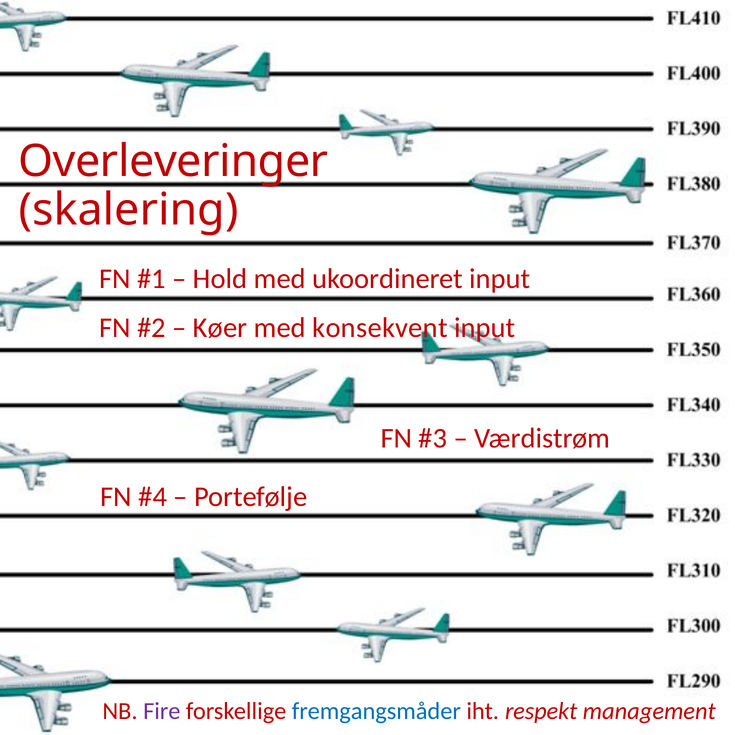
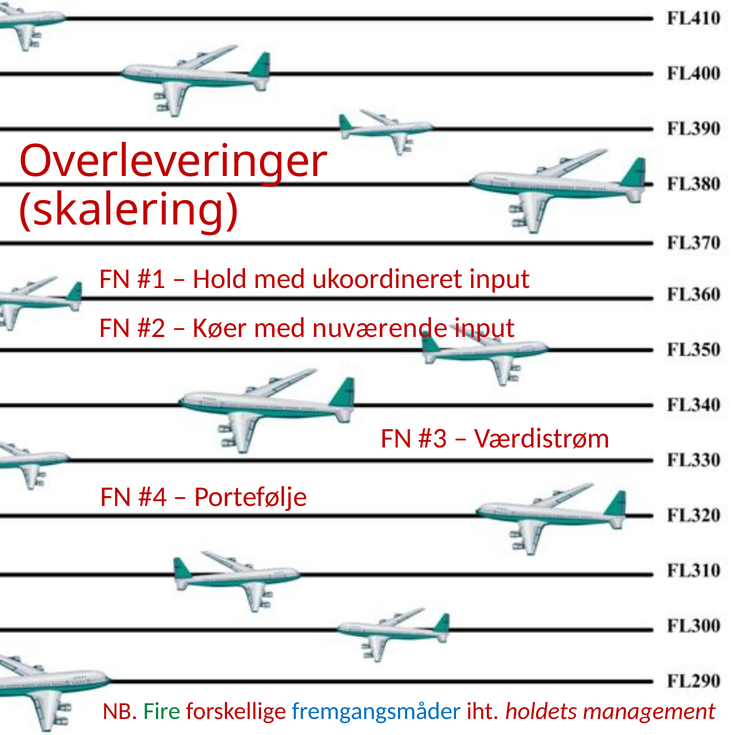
konsekvent: konsekvent -> nuværende (380, 328)
Fire colour: purple -> green (162, 711)
respekt: respekt -> holdets (541, 711)
